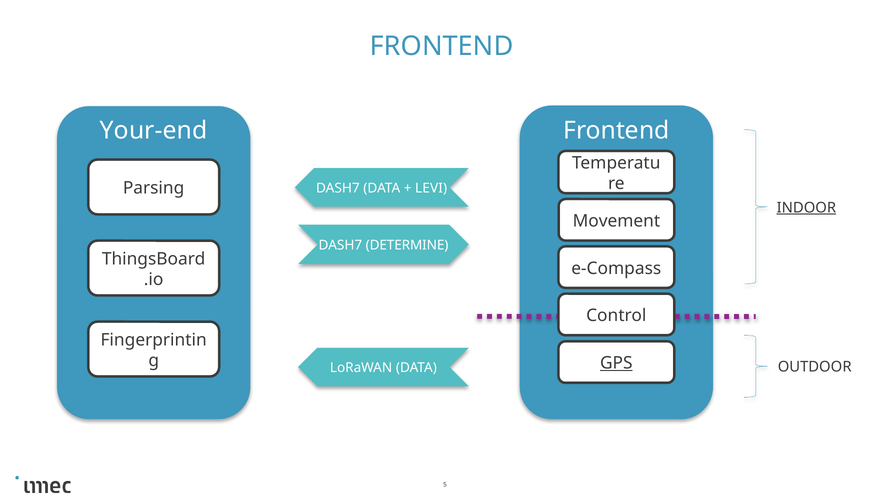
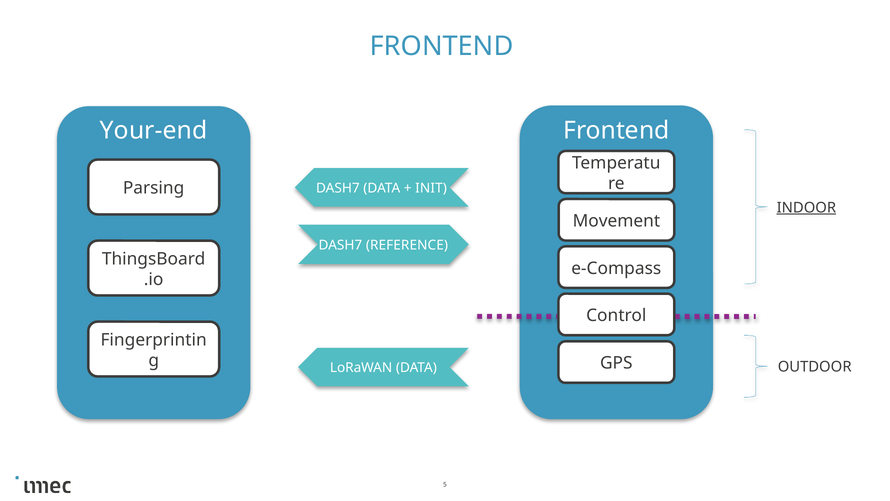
LEVI: LEVI -> INIT (431, 188)
DETERMINE: DETERMINE -> REFERENCE (407, 245)
GPS underline: present -> none (616, 363)
